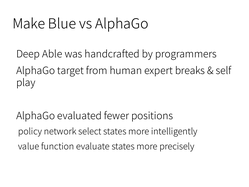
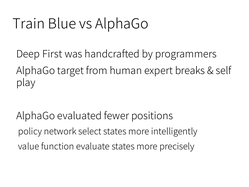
Make: Make -> Train (29, 24)
Able: Able -> First (52, 54)
